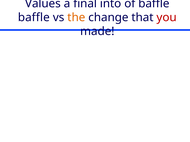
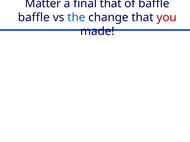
Values: Values -> Matter (43, 4)
final into: into -> that (111, 4)
the colour: orange -> blue (76, 17)
